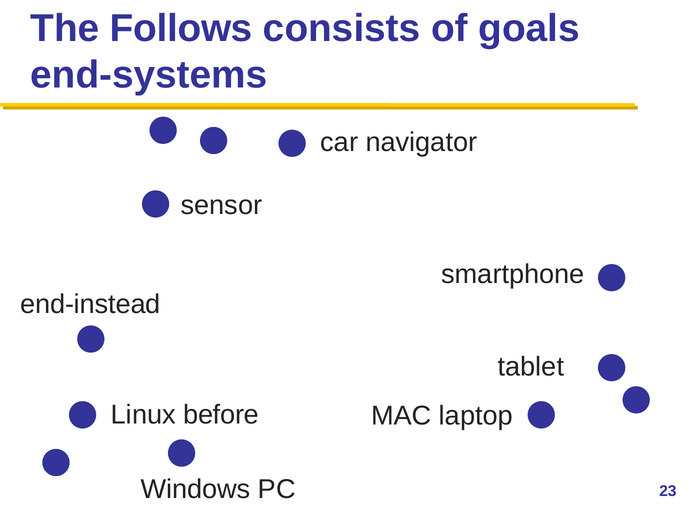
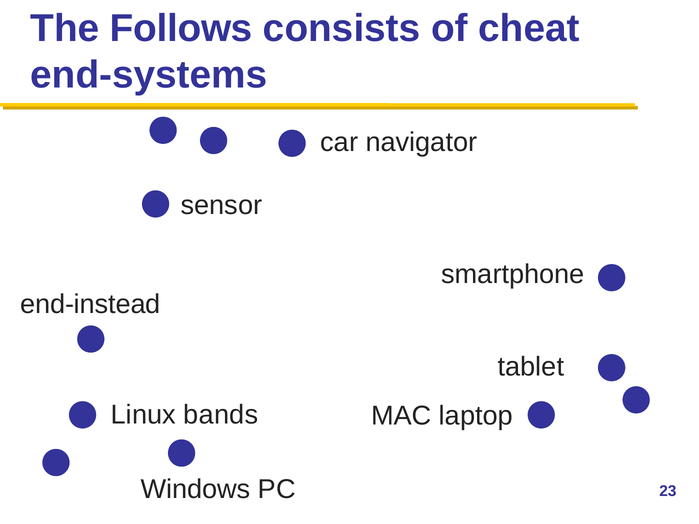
goals: goals -> cheat (529, 28)
before: before -> bands (221, 415)
